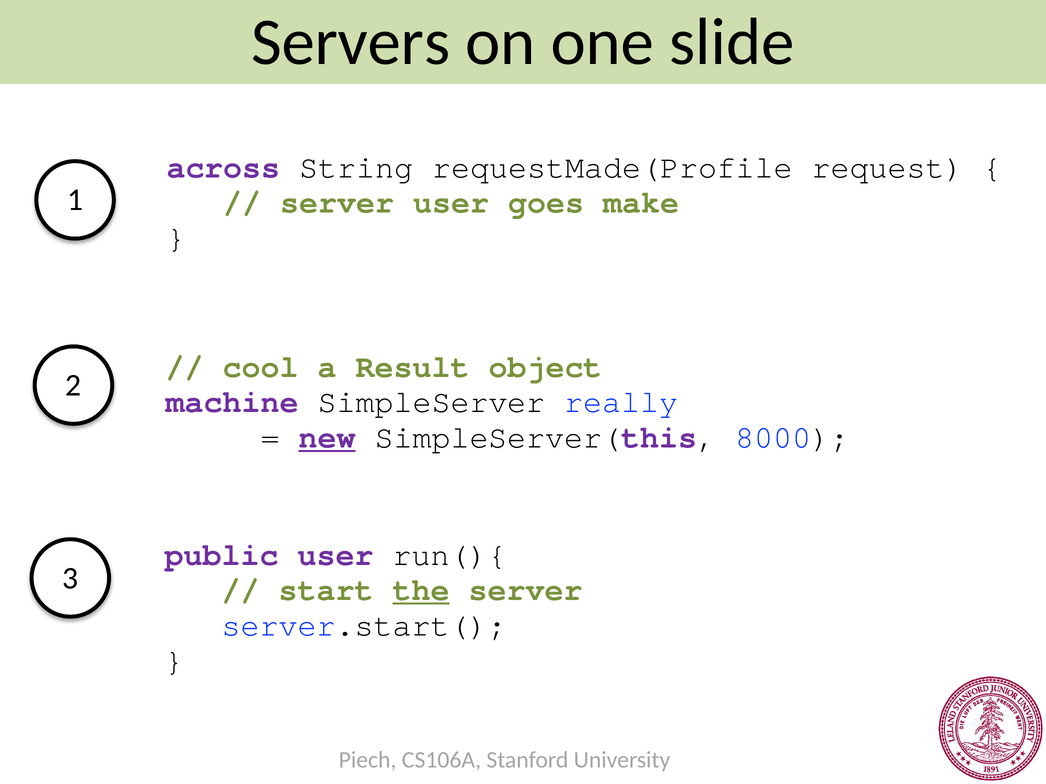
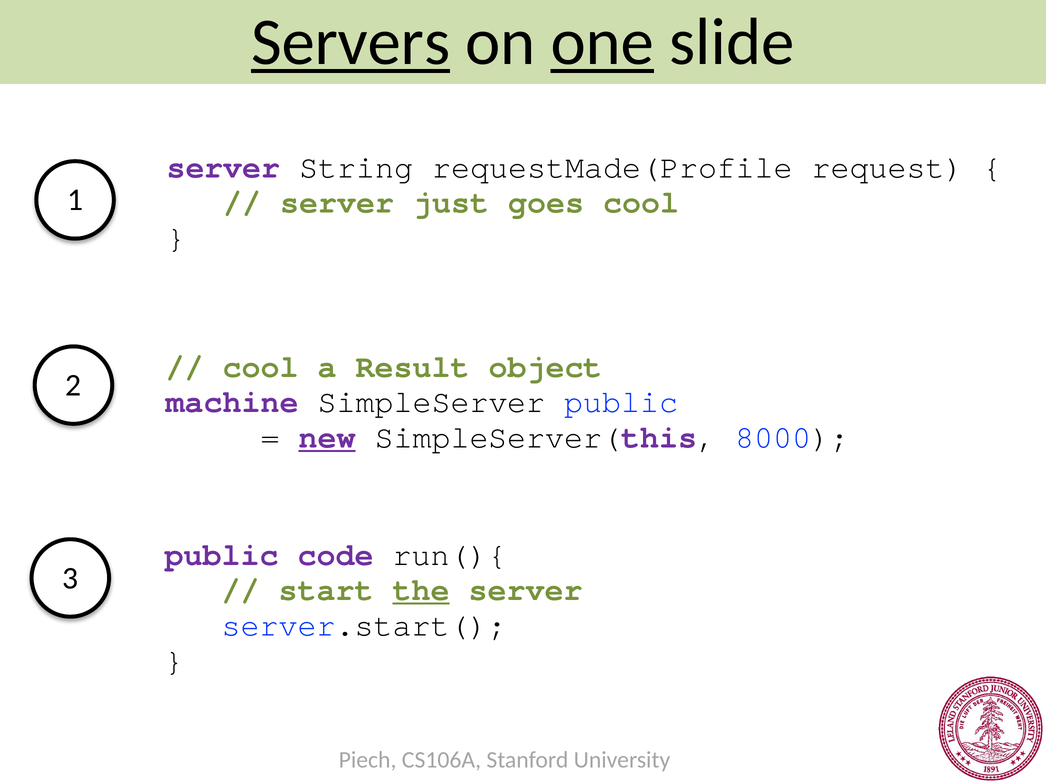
Servers underline: none -> present (351, 42)
one underline: none -> present (602, 42)
across: across -> server (223, 167)
server user: user -> just (451, 203)
goes make: make -> cool (641, 203)
SimpleServer really: really -> public (621, 402)
public user: user -> code (336, 555)
